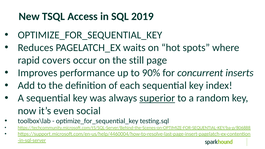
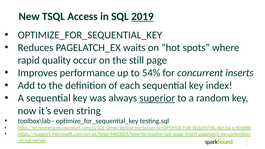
2019 underline: none -> present (142, 17)
covers: covers -> quality (56, 60)
90%: 90% -> 54% (151, 73)
social: social -> string (89, 111)
